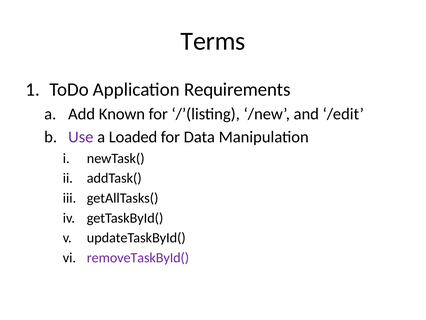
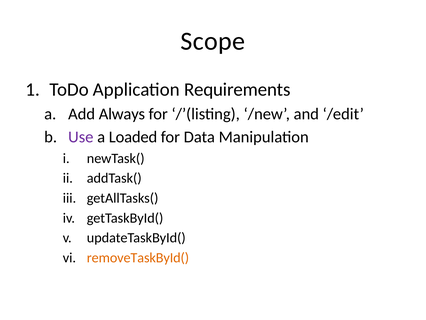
Terms: Terms -> Scope (213, 41)
Known: Known -> Always (122, 114)
removeTaskById( colour: purple -> orange (138, 257)
